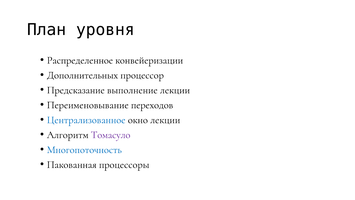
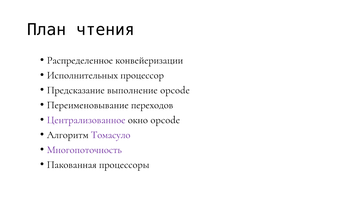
уровня: уровня -> чтения (105, 30)
Дополнительных: Дополнительных -> Исполнительных (82, 75)
выполнение лекции: лекции -> opcode (175, 90)
Централизованное colour: blue -> purple (86, 120)
окно лекции: лекции -> opcode (165, 120)
Многопоточность colour: blue -> purple (84, 149)
